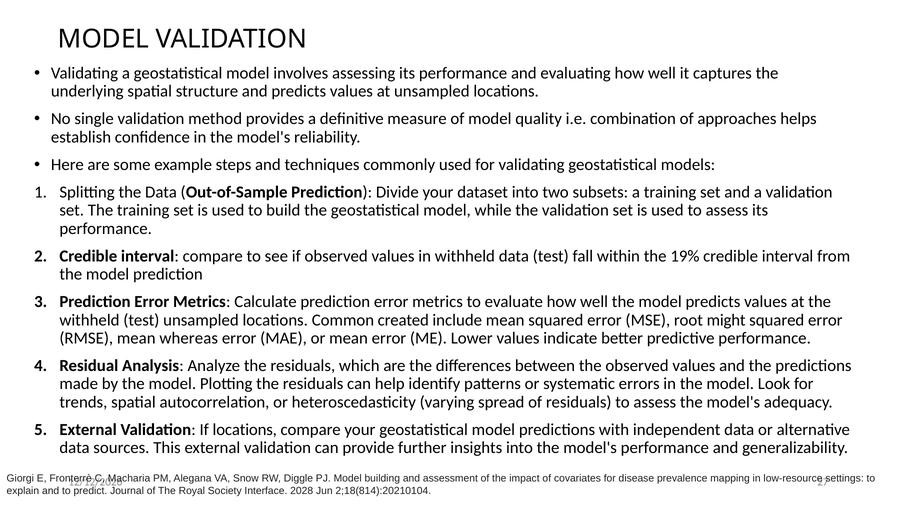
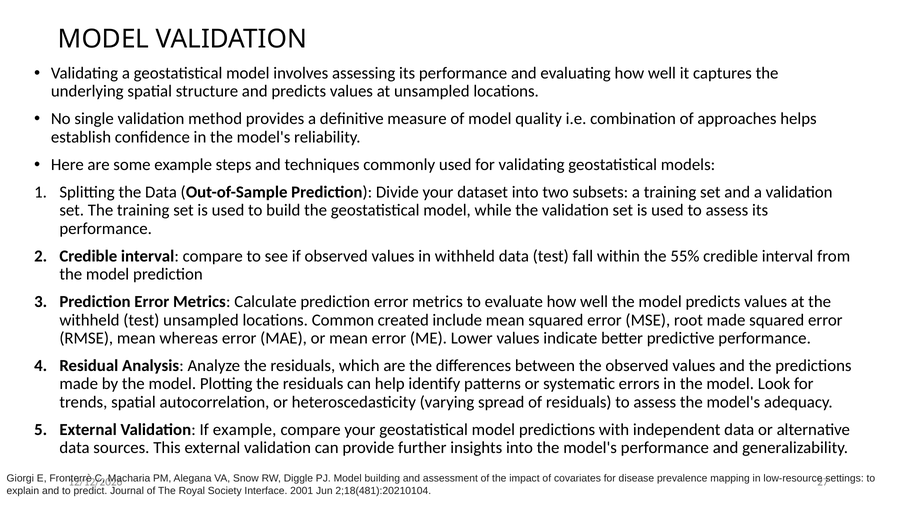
19%: 19% -> 55% (685, 256)
root might: might -> made (726, 320)
If locations: locations -> example (245, 429)
2028: 2028 -> 2001 (302, 490)
2;18(814):20210104: 2;18(814):20210104 -> 2;18(481):20210104 (383, 490)
